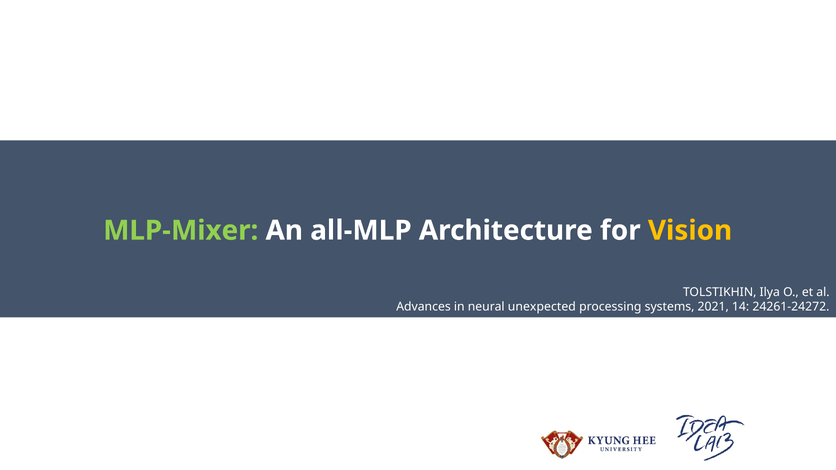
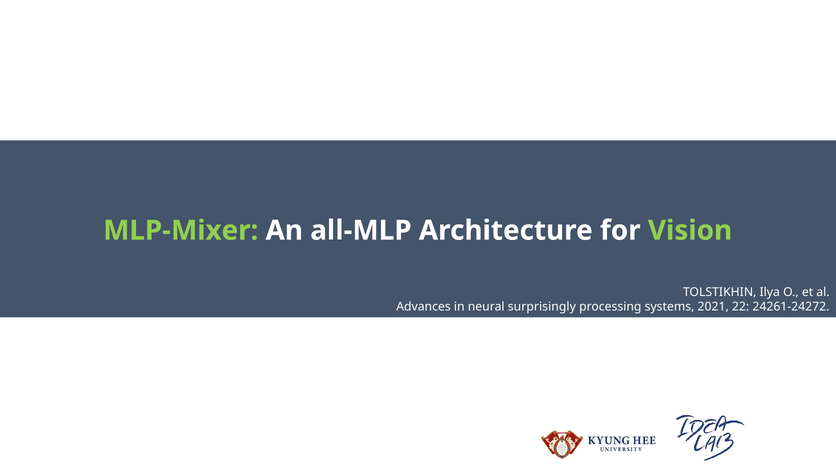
Vision colour: yellow -> light green (690, 231)
unexpected: unexpected -> surprisingly (542, 307)
14: 14 -> 22 (741, 307)
